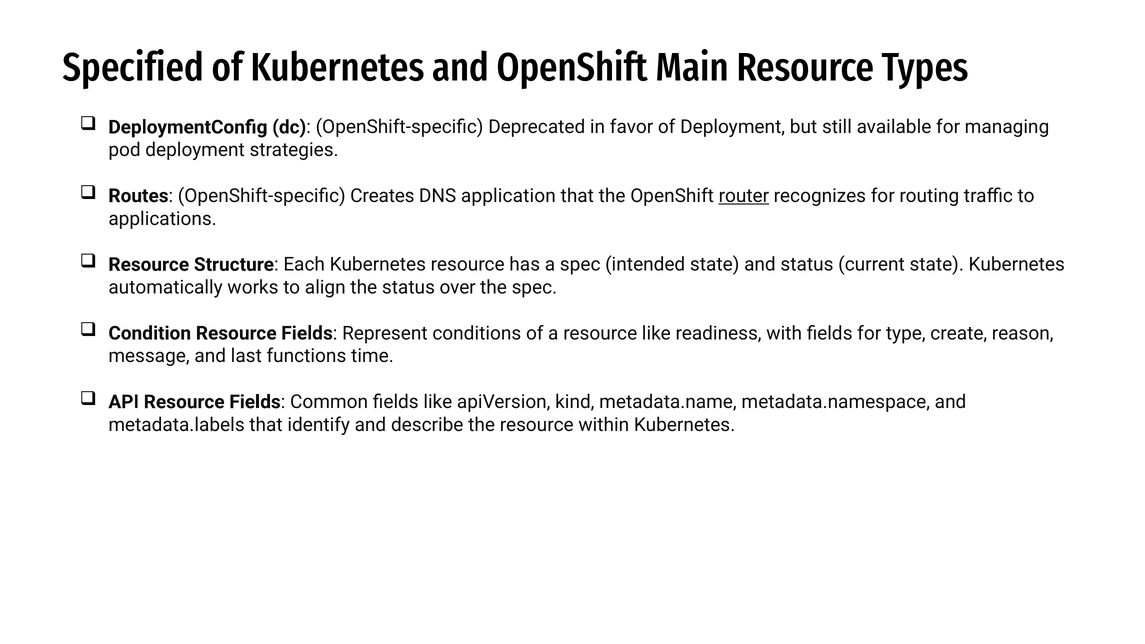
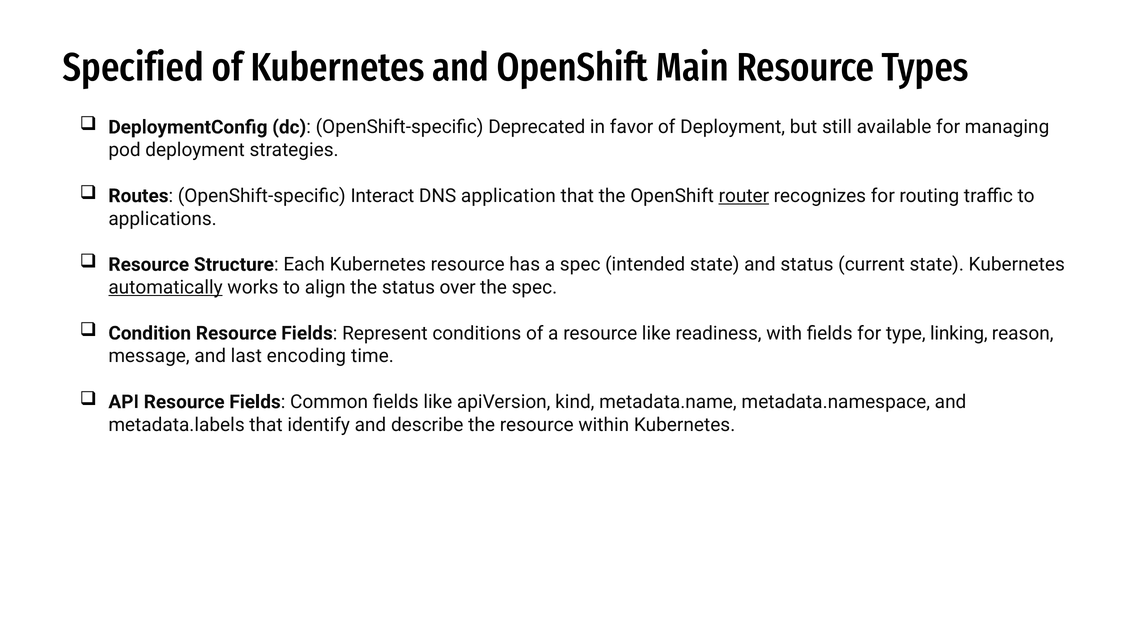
Creates: Creates -> Interact (382, 196)
automatically underline: none -> present (166, 287)
create: create -> linking (959, 333)
functions: functions -> encoding (306, 356)
